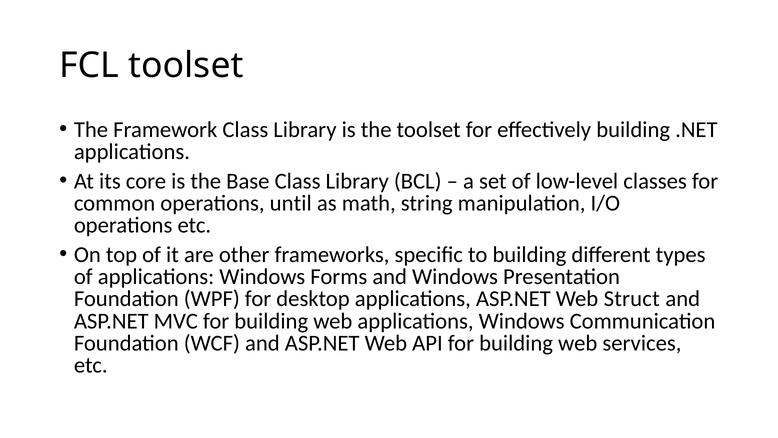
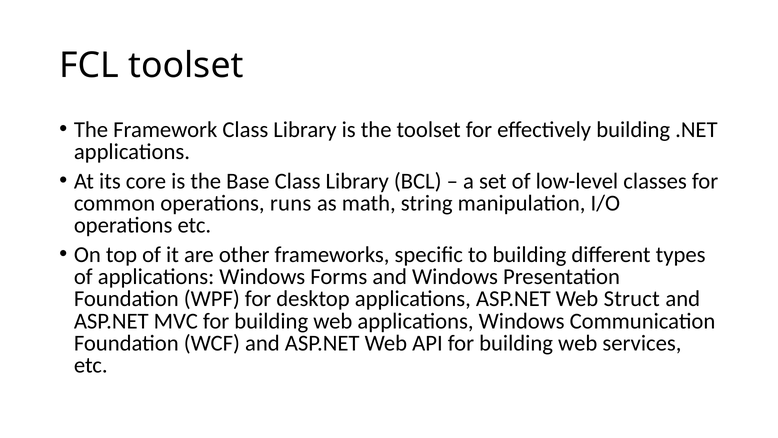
until: until -> runs (291, 203)
